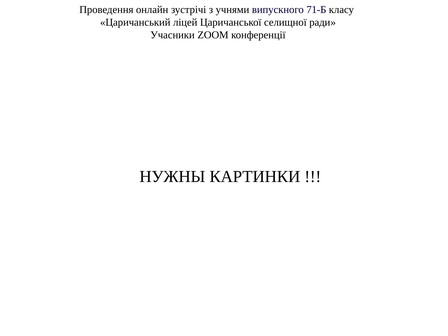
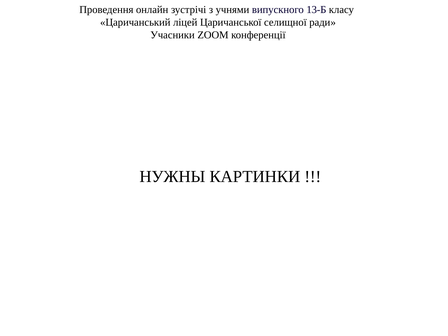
71-Б: 71-Б -> 13-Б (316, 10)
